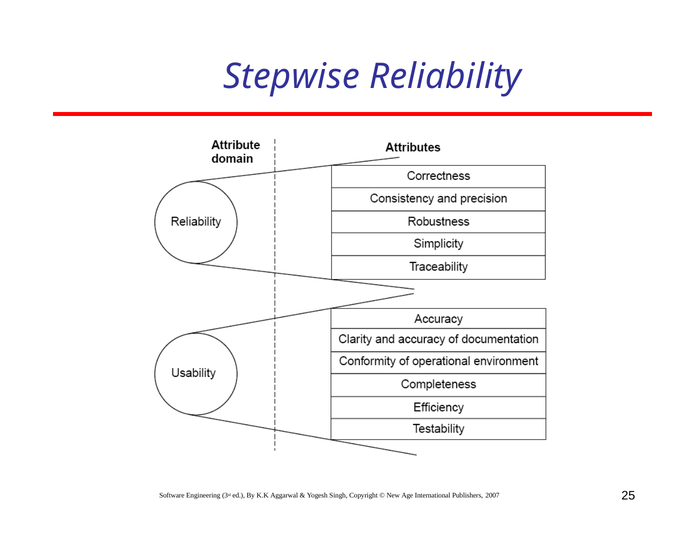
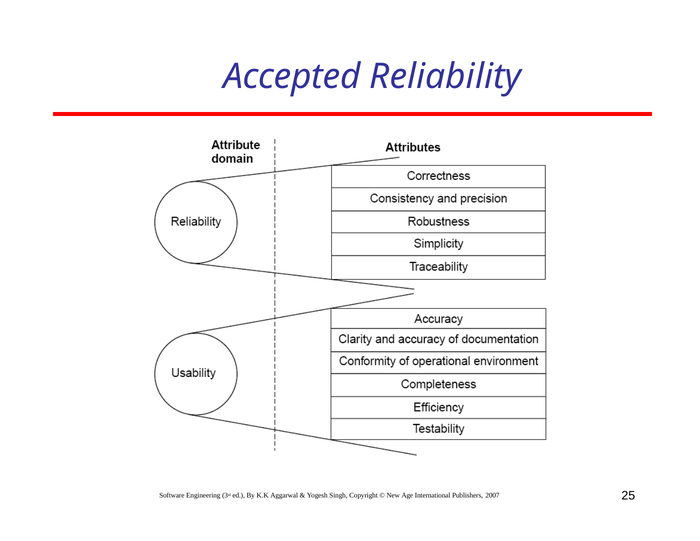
Stepwise: Stepwise -> Accepted (292, 76)
